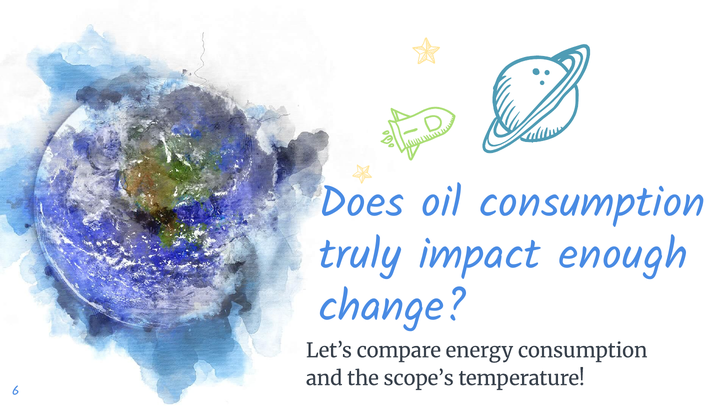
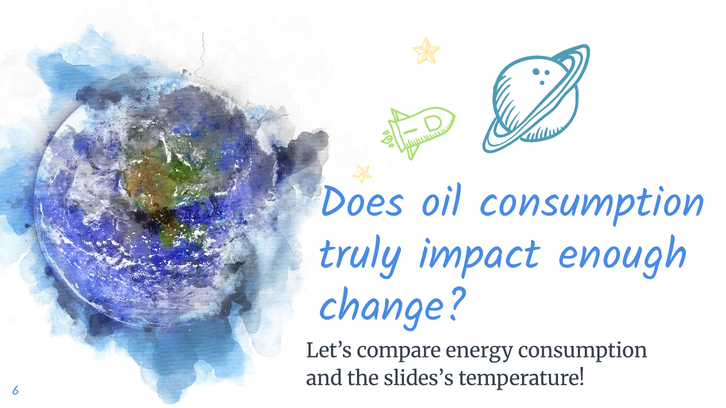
scope’s: scope’s -> slides’s (419, 379)
